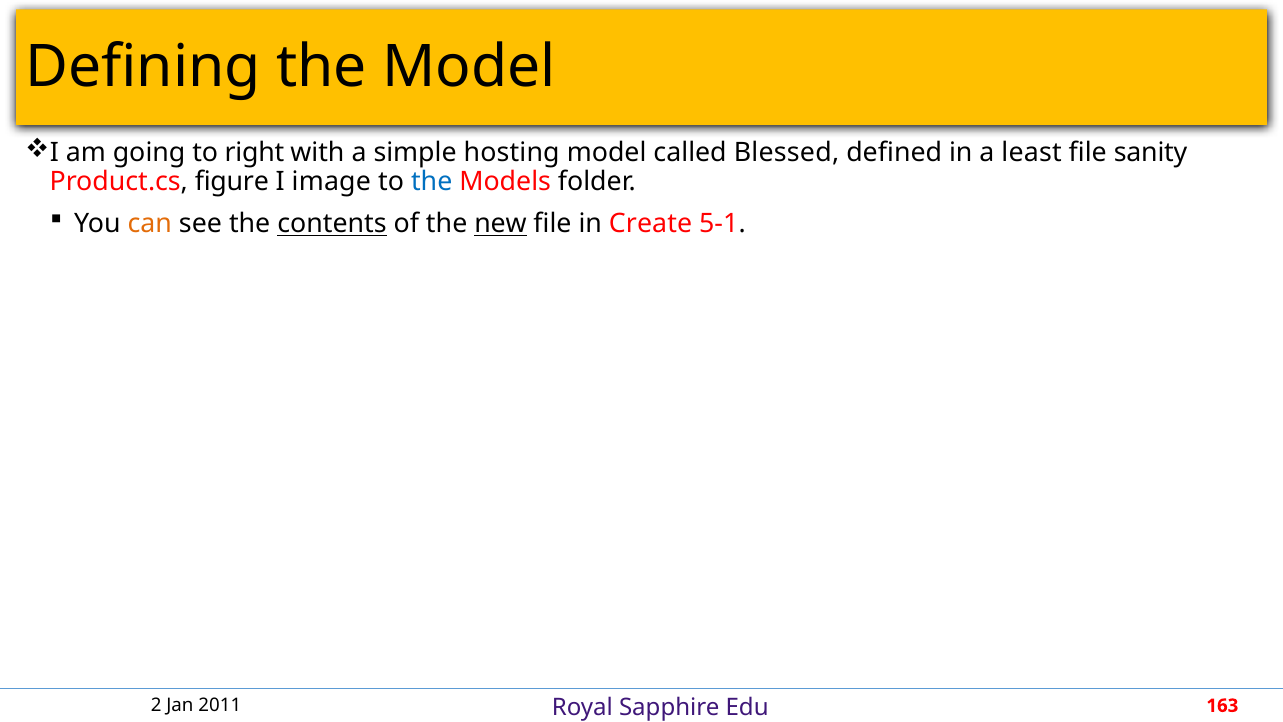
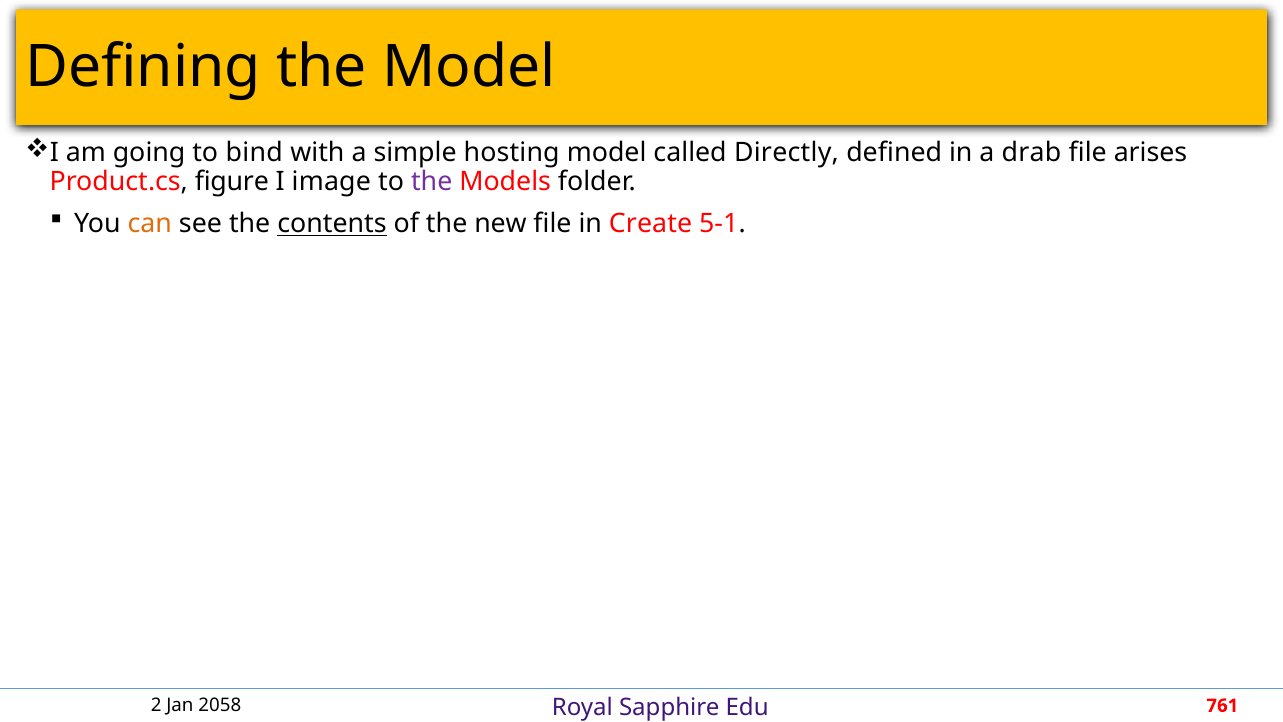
right: right -> bind (254, 153)
Blessed: Blessed -> Directly (786, 153)
least: least -> drab (1032, 153)
sanity: sanity -> arises (1150, 153)
the colour: blue -> purple (432, 181)
new underline: present -> none (500, 224)
2011: 2011 -> 2058 (220, 705)
163: 163 -> 761 (1222, 705)
